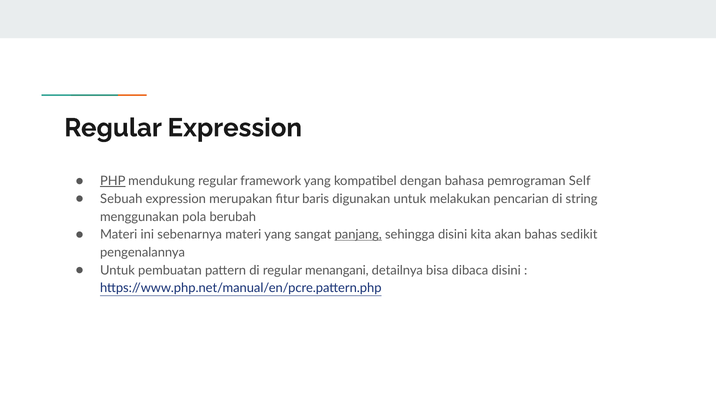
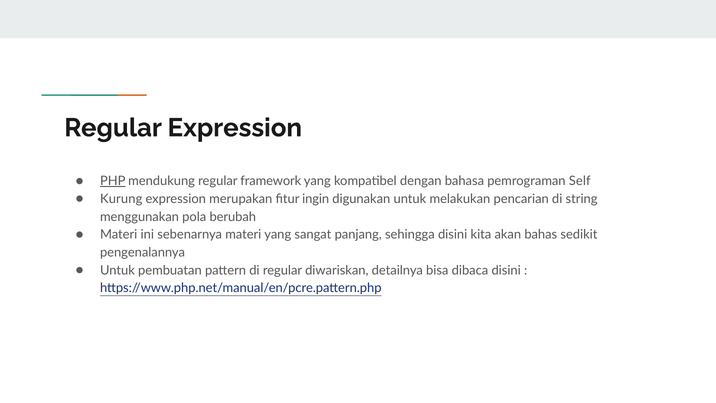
Sebuah: Sebuah -> Kurung (121, 199)
baris: baris -> ingin (316, 199)
panjang underline: present -> none (358, 234)
menangani: menangani -> diwariskan (337, 270)
